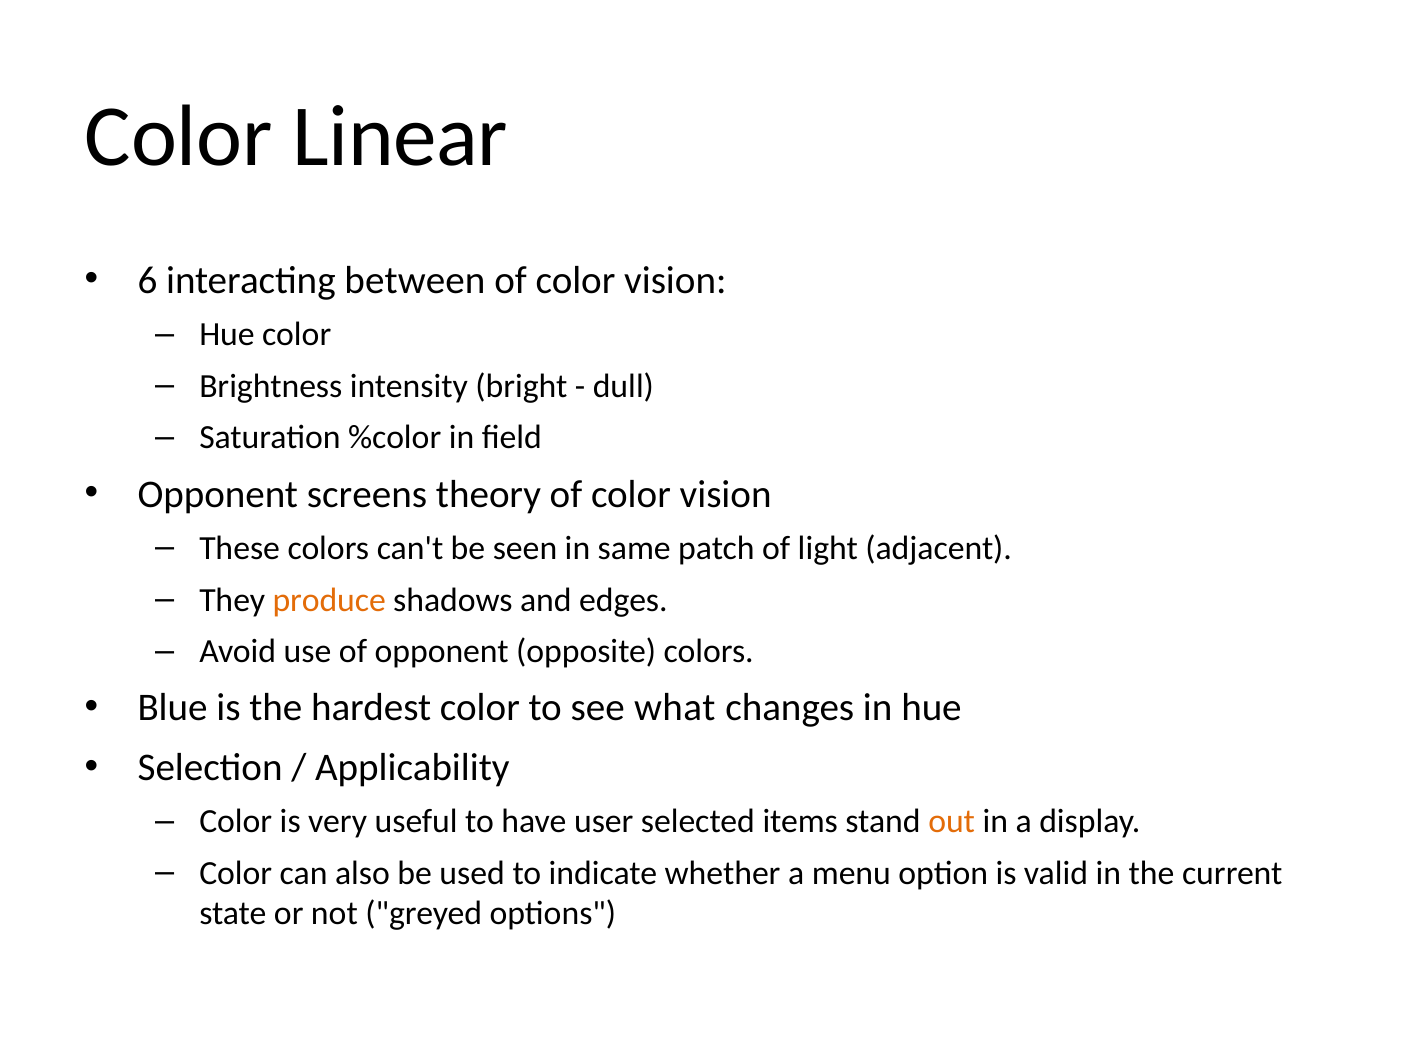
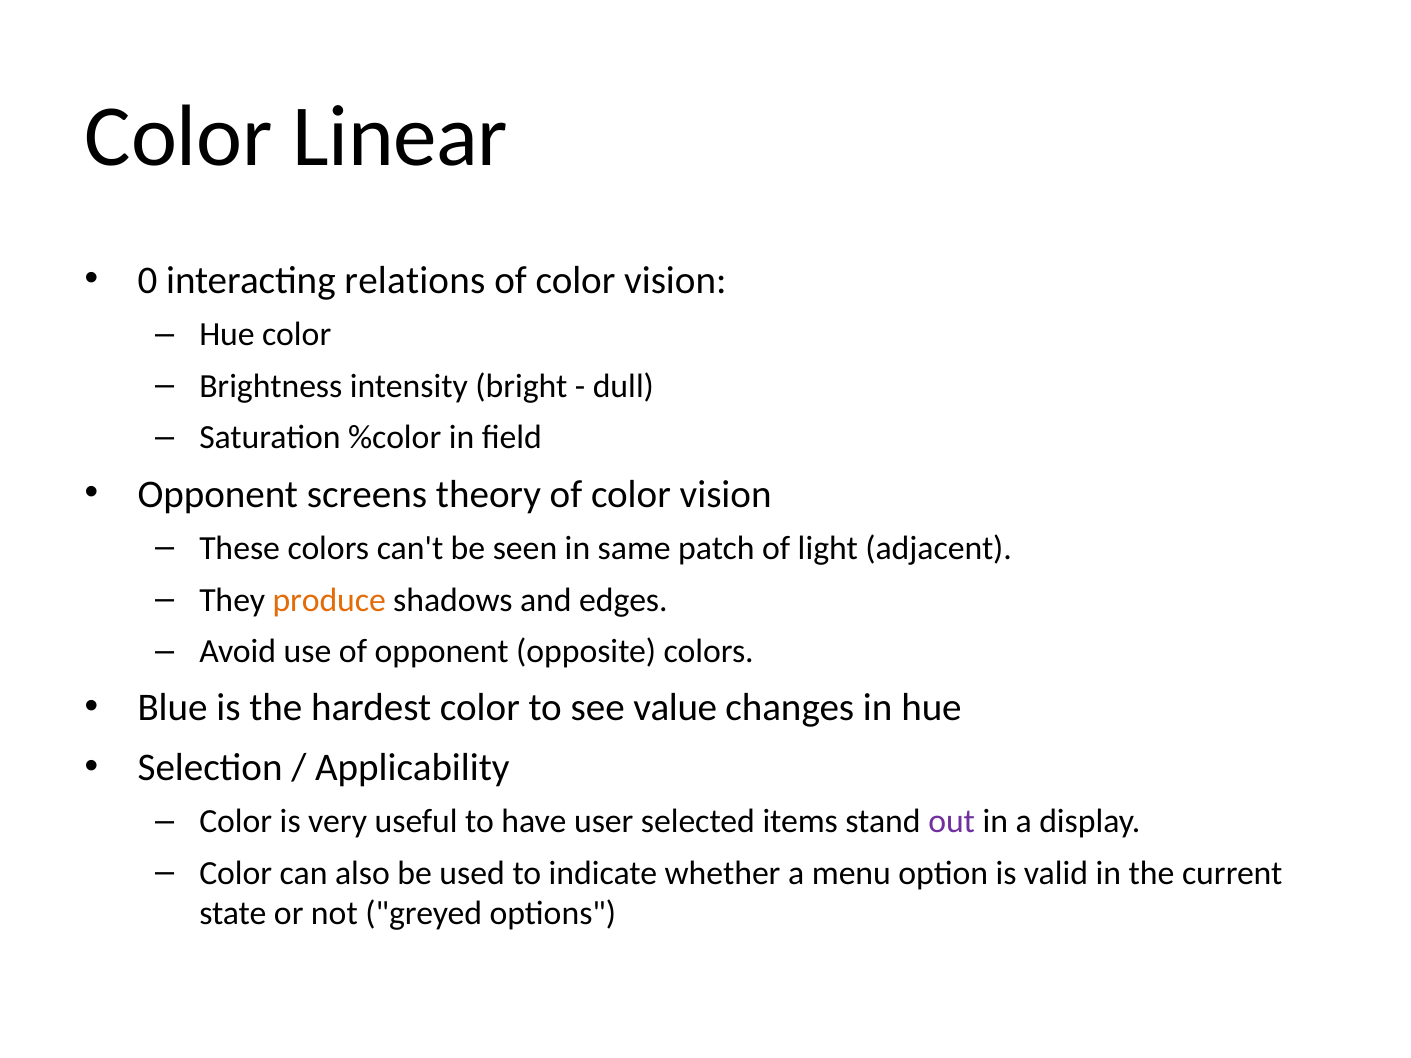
6: 6 -> 0 (147, 280)
between: between -> relations (415, 280)
what: what -> value (675, 708)
out colour: orange -> purple (952, 822)
